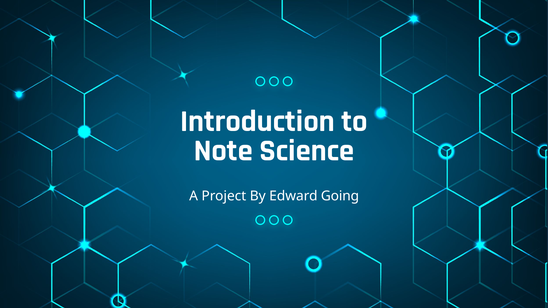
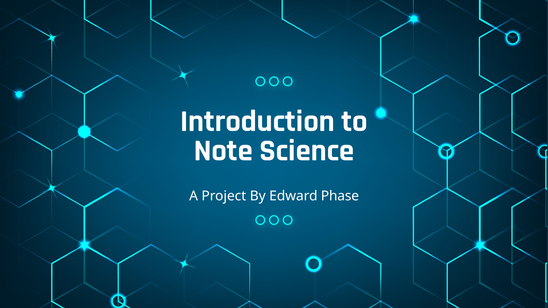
Going: Going -> Phase (340, 196)
